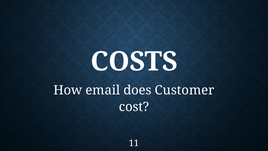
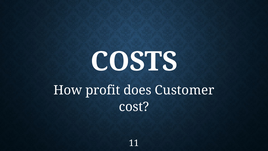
email: email -> profit (103, 90)
